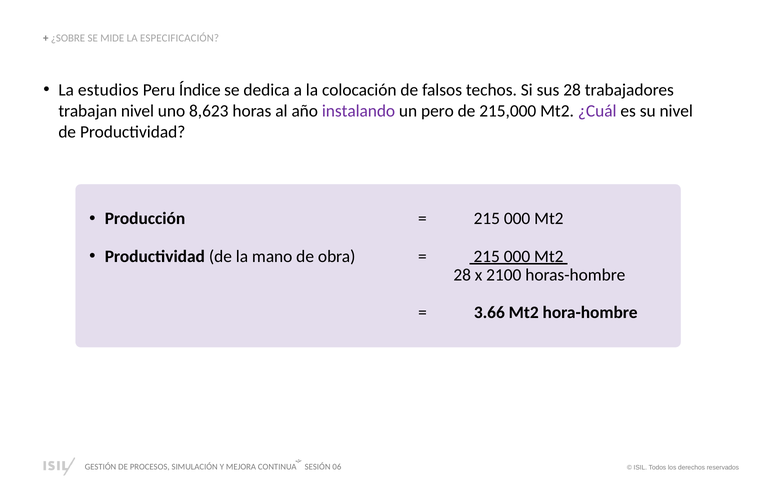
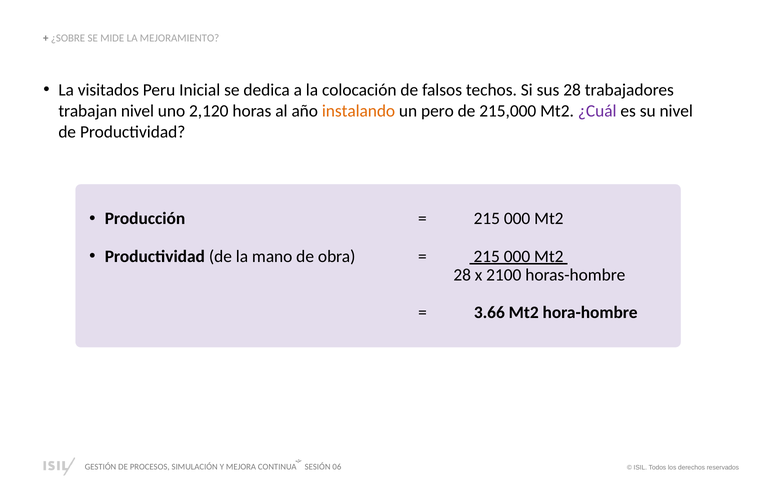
ESPECIFICACIÓN: ESPECIFICACIÓN -> MEJORAMIENTO (180, 38)
estudios: estudios -> visitados (108, 90)
Índice: Índice -> Inicial (200, 90)
8,623: 8,623 -> 2,120 (209, 111)
instalando colour: purple -> orange (359, 111)
